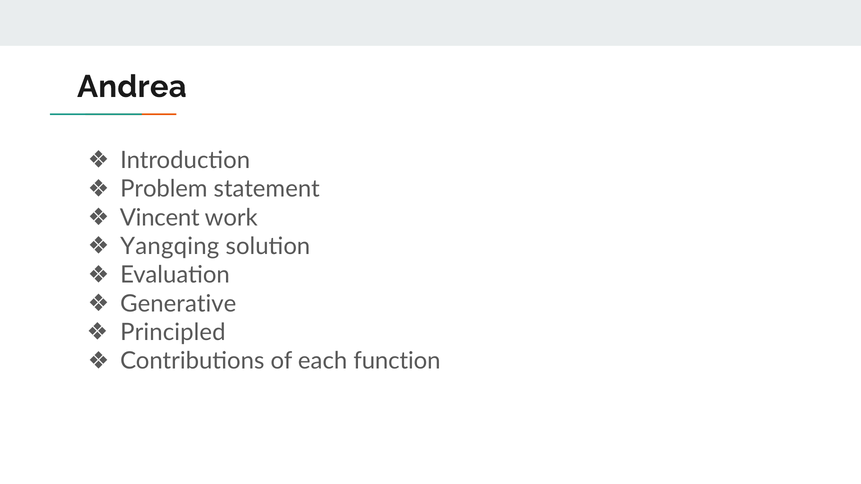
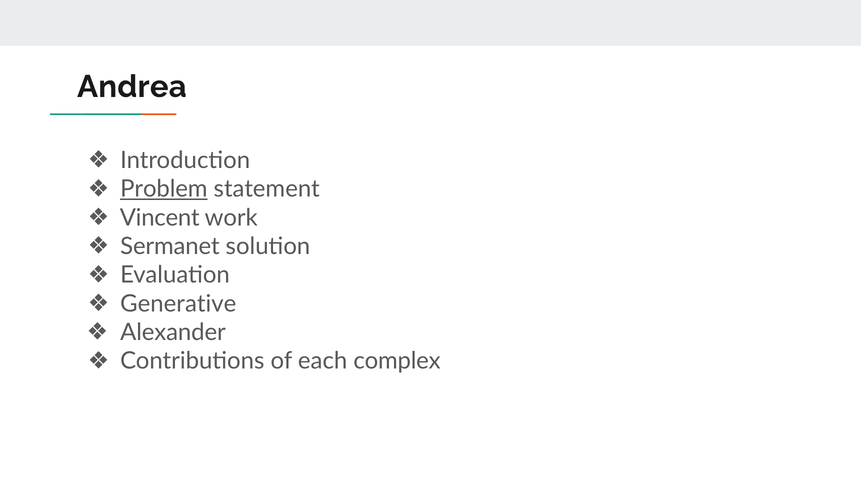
Problem underline: none -> present (164, 189)
Yangqing: Yangqing -> Sermanet (170, 246)
Principled: Principled -> Alexander (173, 333)
function: function -> complex (397, 361)
